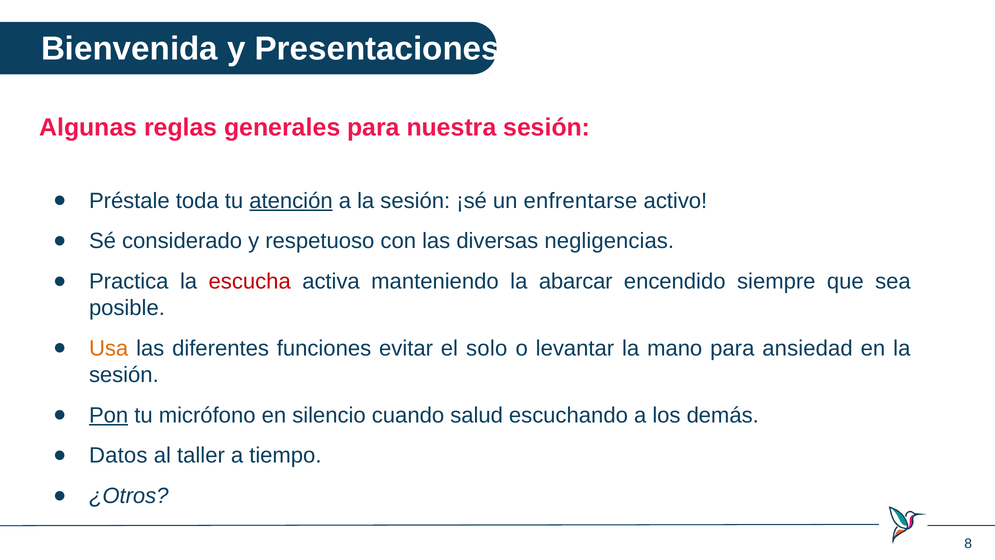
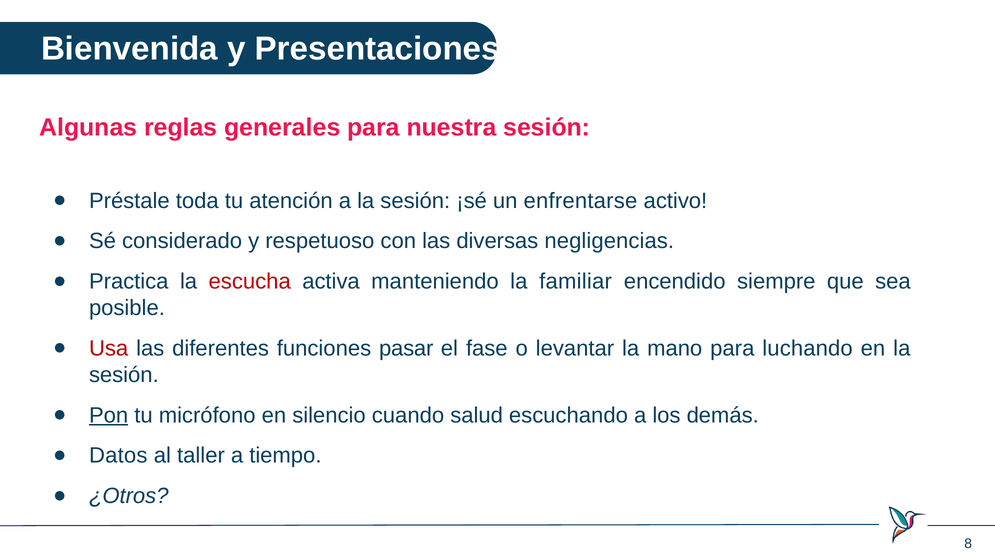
atención underline: present -> none (291, 201)
abarcar: abarcar -> familiar (576, 281)
Usa colour: orange -> red (109, 348)
evitar: evitar -> pasar (406, 348)
solo: solo -> fase (487, 348)
ansiedad: ansiedad -> luchando (808, 348)
